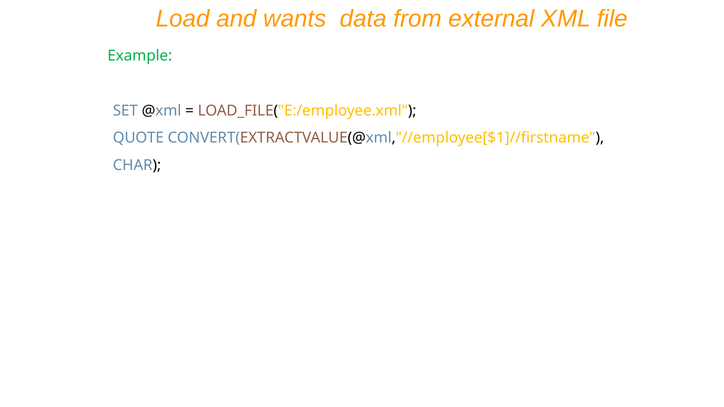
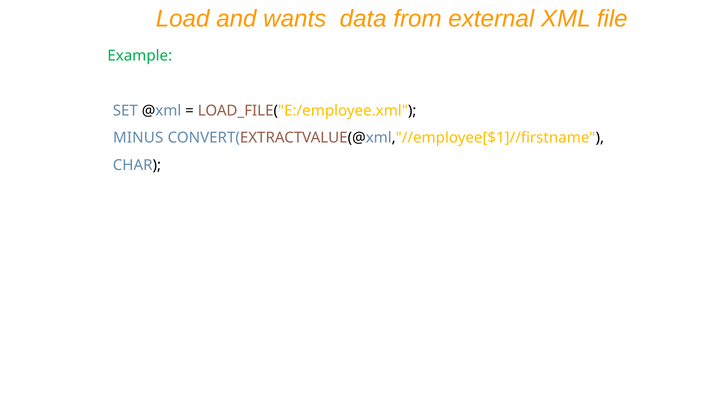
QUOTE: QUOTE -> MINUS (138, 138)
